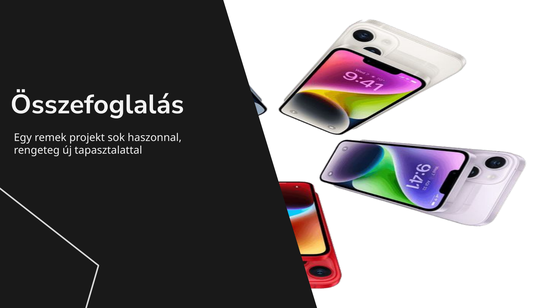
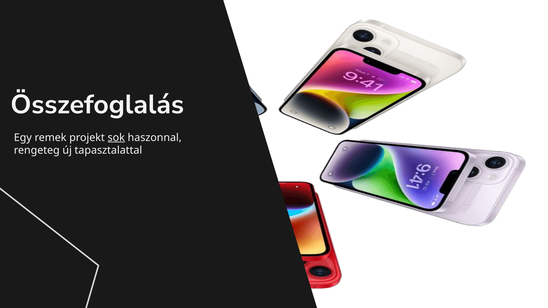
sok underline: none -> present (116, 138)
